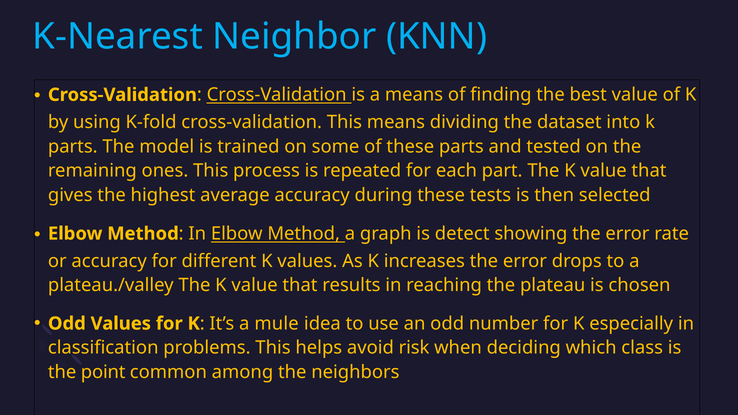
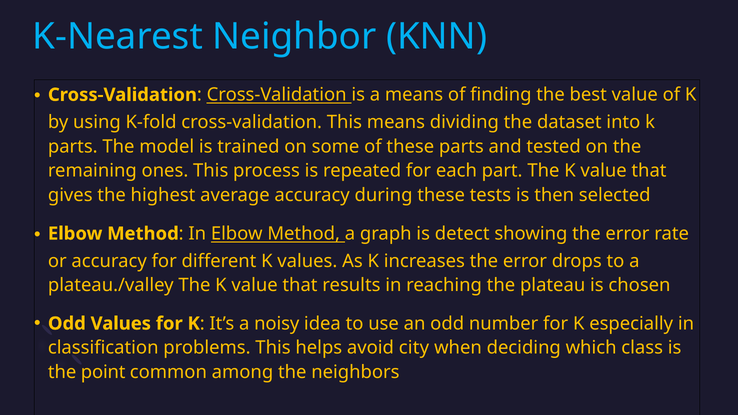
mule: mule -> noisy (277, 324)
risk: risk -> city (414, 348)
